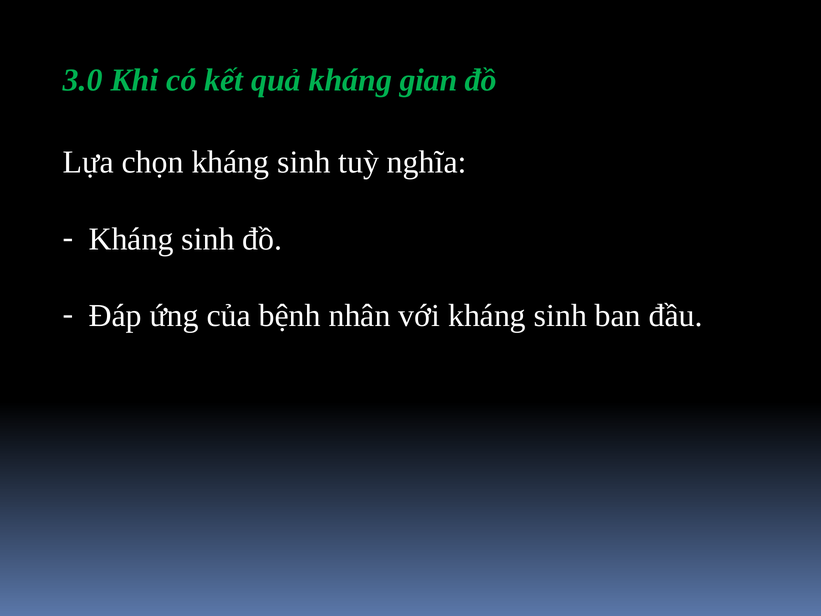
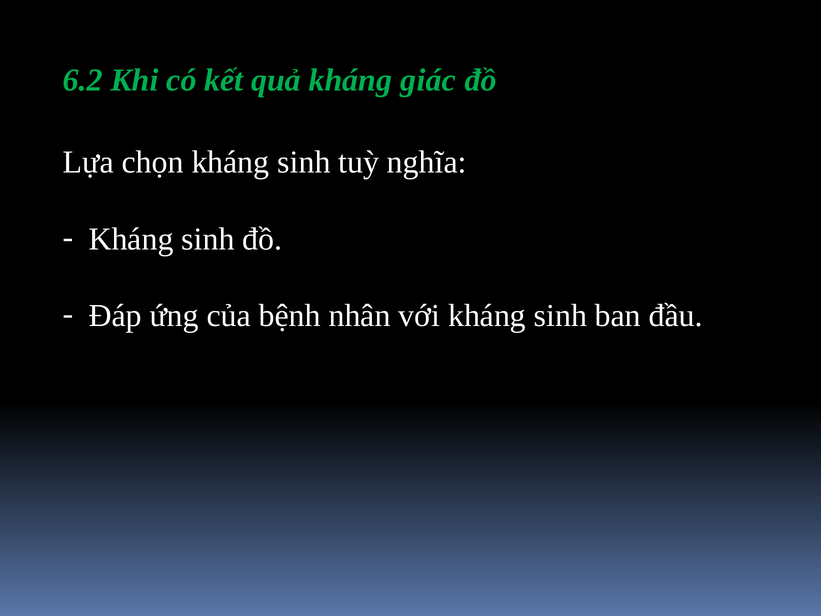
3.0: 3.0 -> 6.2 (83, 80)
gian: gian -> giác (428, 80)
